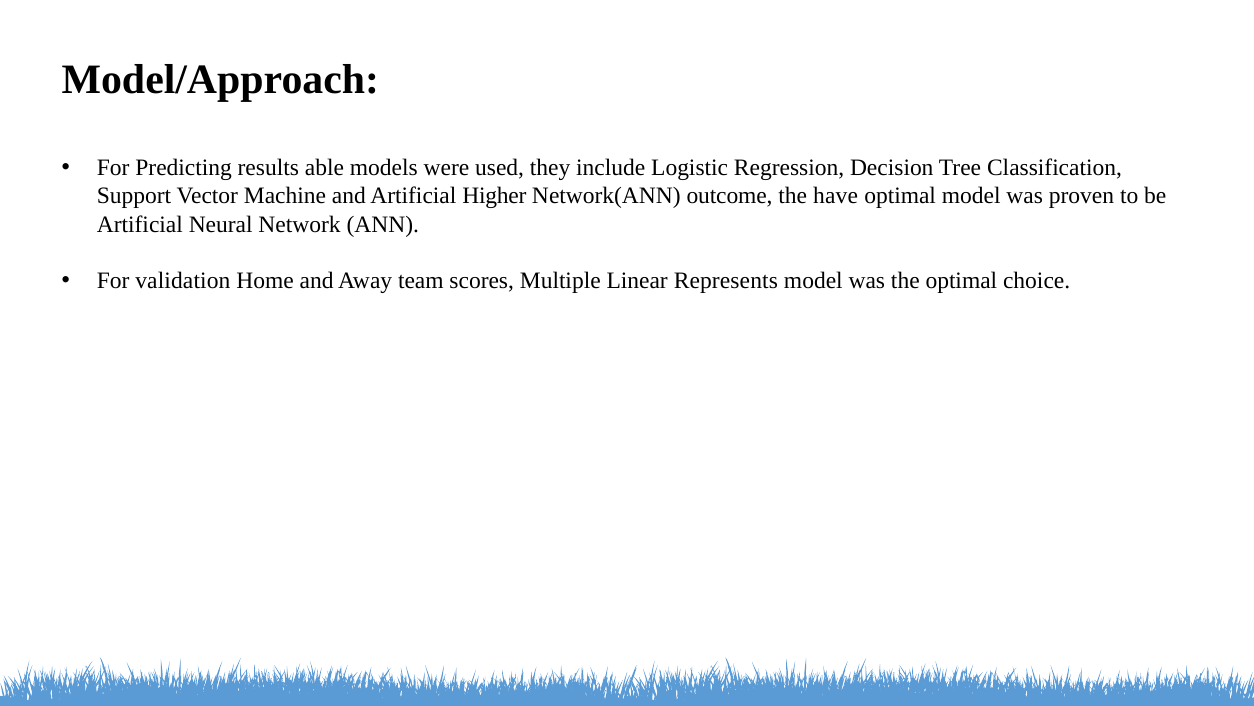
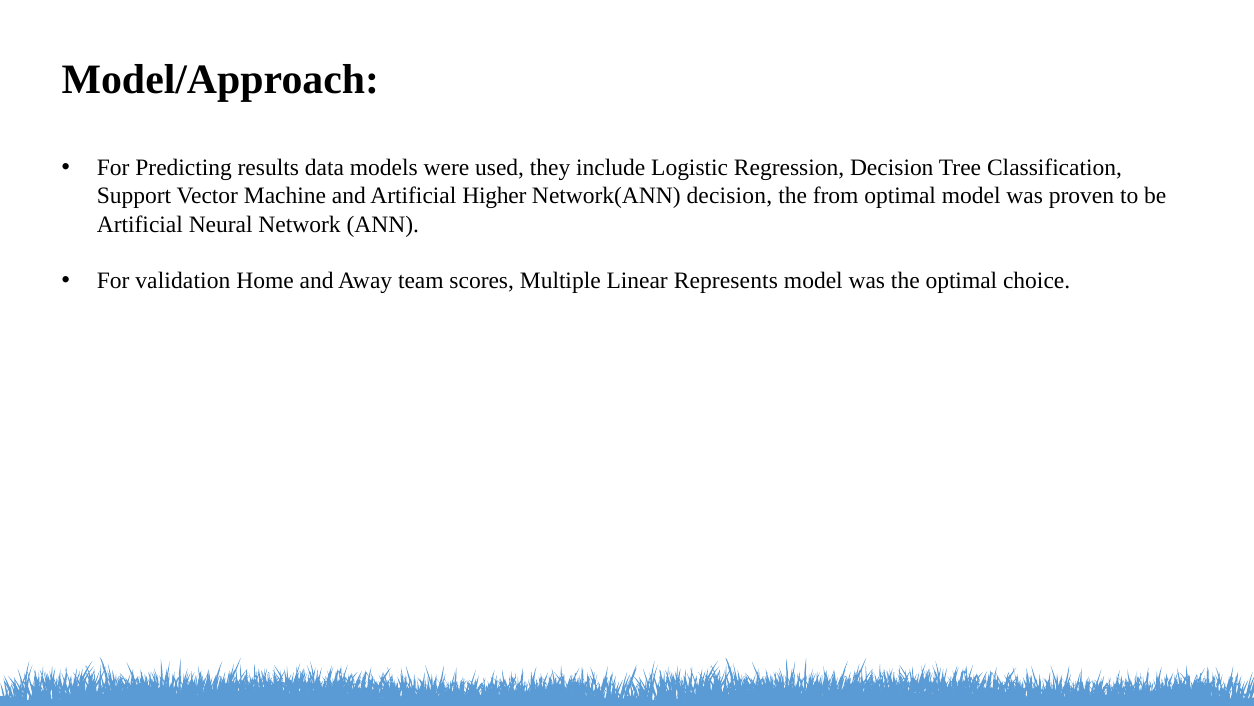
able: able -> data (325, 168)
Network(ANN outcome: outcome -> decision (729, 196)
have: have -> from (836, 196)
